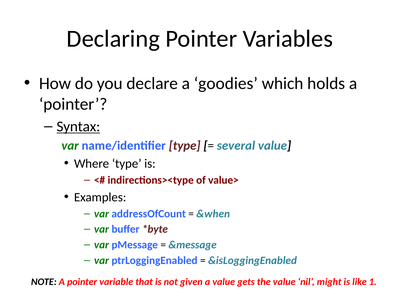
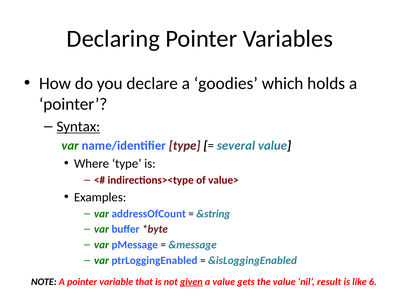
&when: &when -> &string (213, 214)
given underline: none -> present (191, 282)
might: might -> result (329, 282)
1: 1 -> 6 (373, 282)
